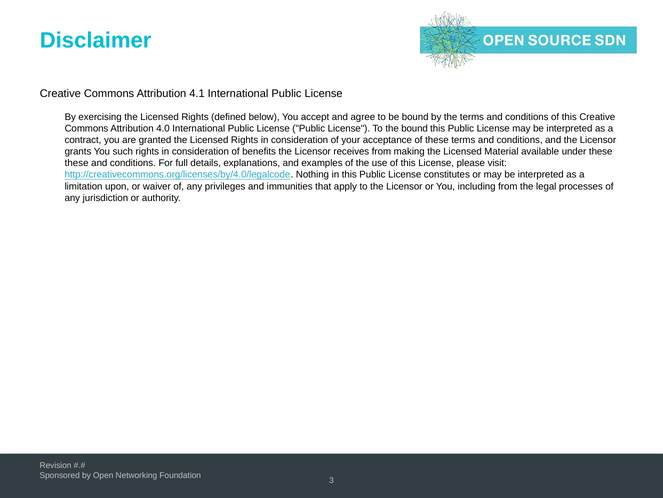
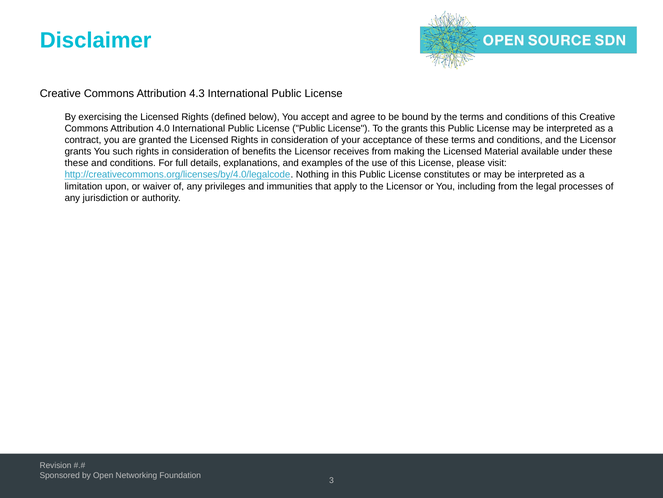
4.1: 4.1 -> 4.3 (197, 94)
the bound: bound -> grants (415, 128)
